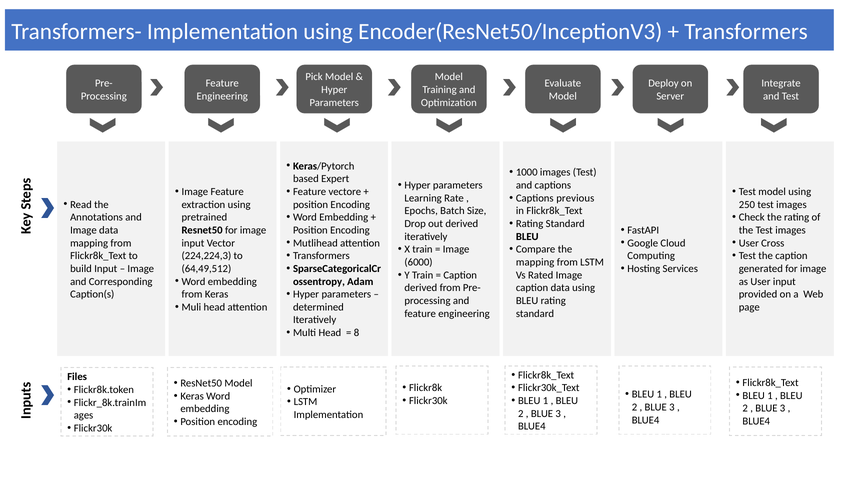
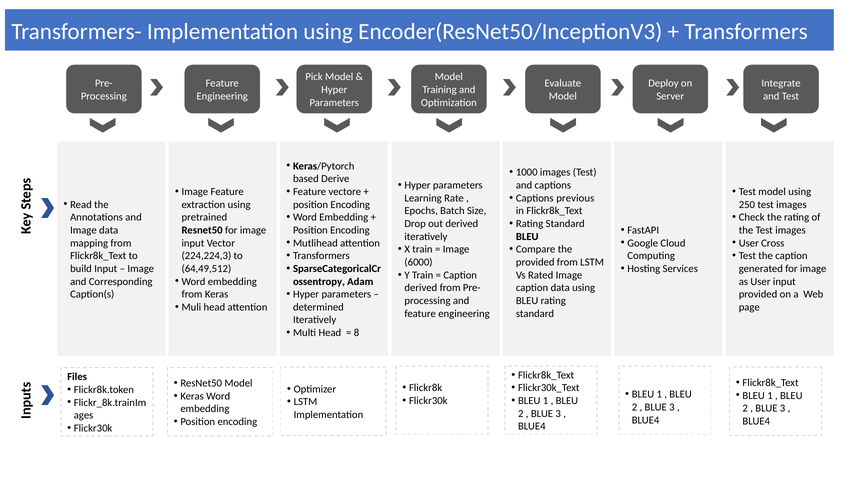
Expert: Expert -> Derive (335, 179)
mapping: mapping -> provided (535, 263)
